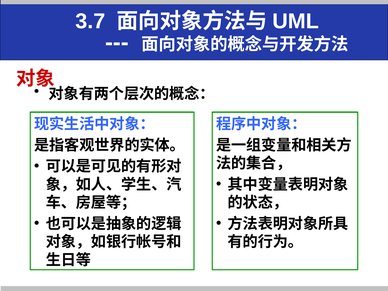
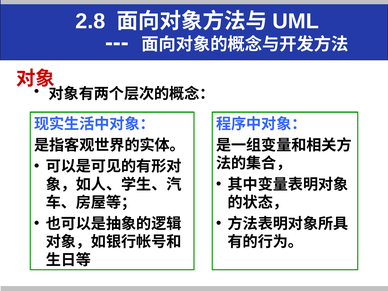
3.7: 3.7 -> 2.8 (90, 21)
